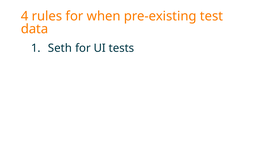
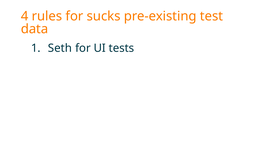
when: when -> sucks (104, 16)
